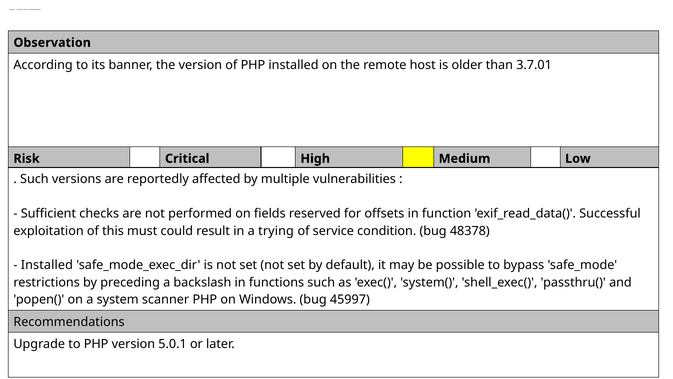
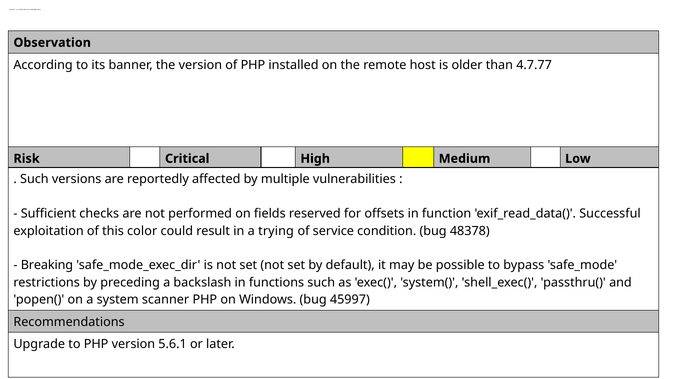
3.7.01: 3.7.01 -> 4.7.77 (534, 65)
must: must -> color (142, 231)
Installed: Installed -> Breaking (47, 265)
5.0.1: 5.0.1 -> 5.6.1 (173, 344)
